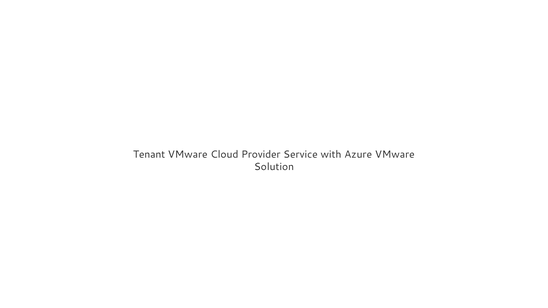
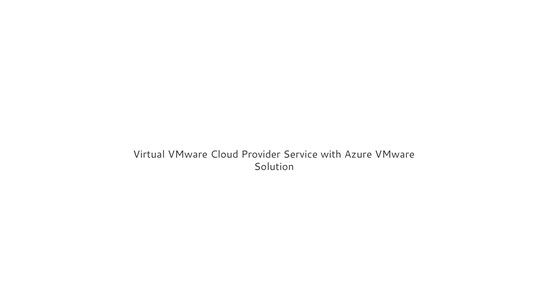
Tenant: Tenant -> Virtual (149, 155)
